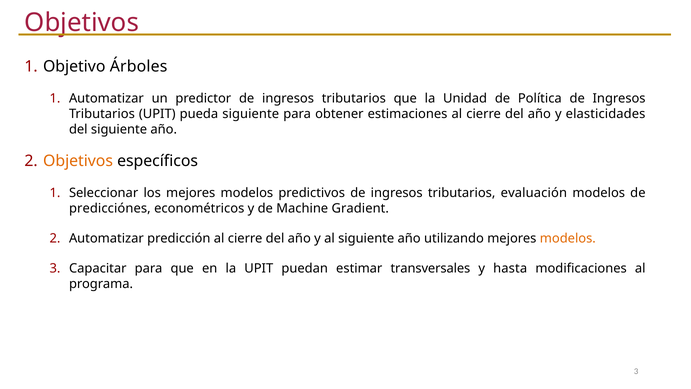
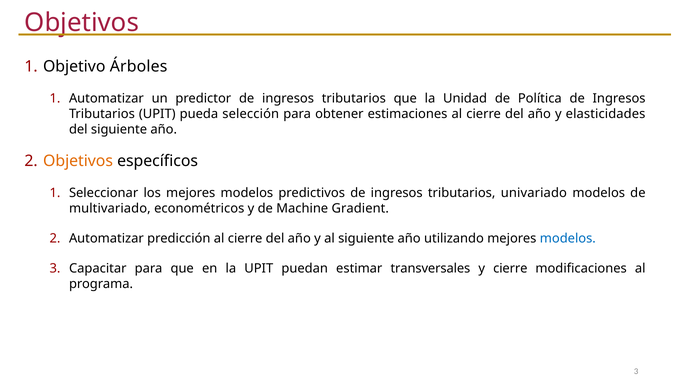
pueda siguiente: siguiente -> selección (251, 114)
evaluación: evaluación -> univariado (534, 193)
predicciónes: predicciónes -> multivariado (110, 208)
modelos colour: orange -> blue (568, 238)
y hasta: hasta -> cierre (510, 268)
